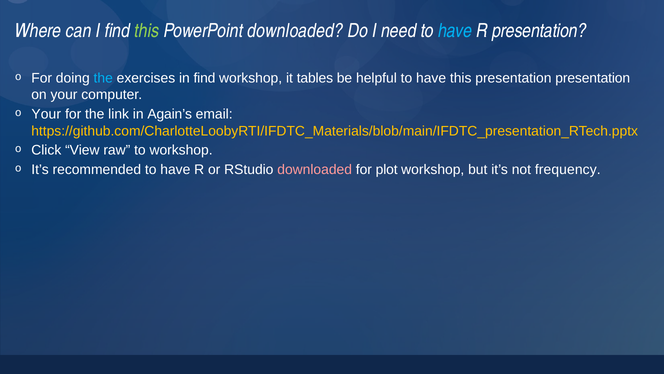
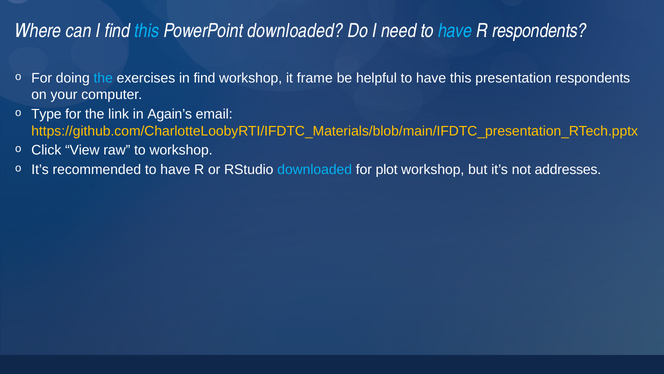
this colour: light green -> light blue (147, 31)
R presentation: presentation -> respondents (539, 31)
tables: tables -> frame (315, 78)
presentation presentation: presentation -> respondents (593, 78)
Your: Your -> Type (46, 114)
downloaded colour: pink -> light blue (315, 169)
frequency: frequency -> addresses (568, 169)
